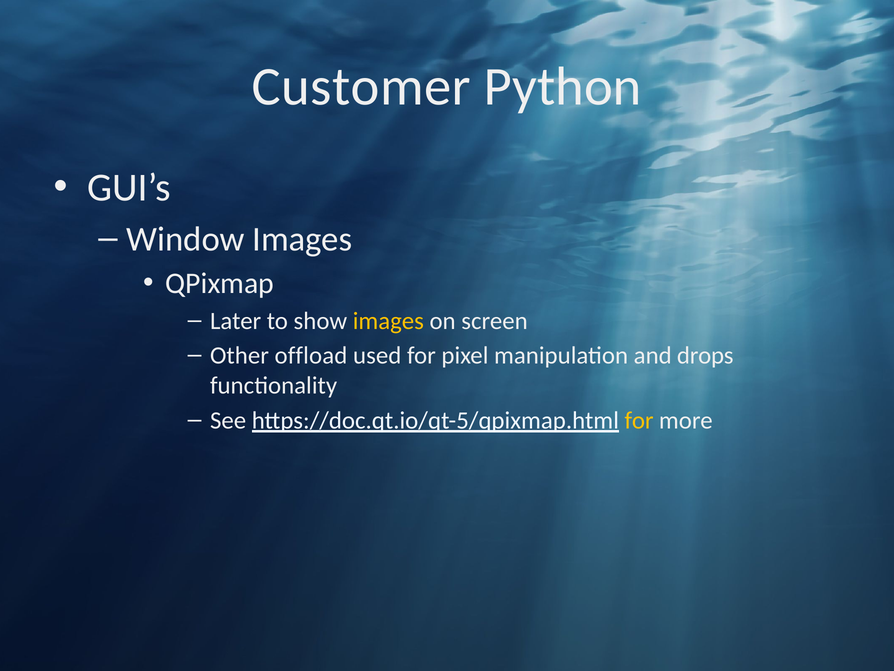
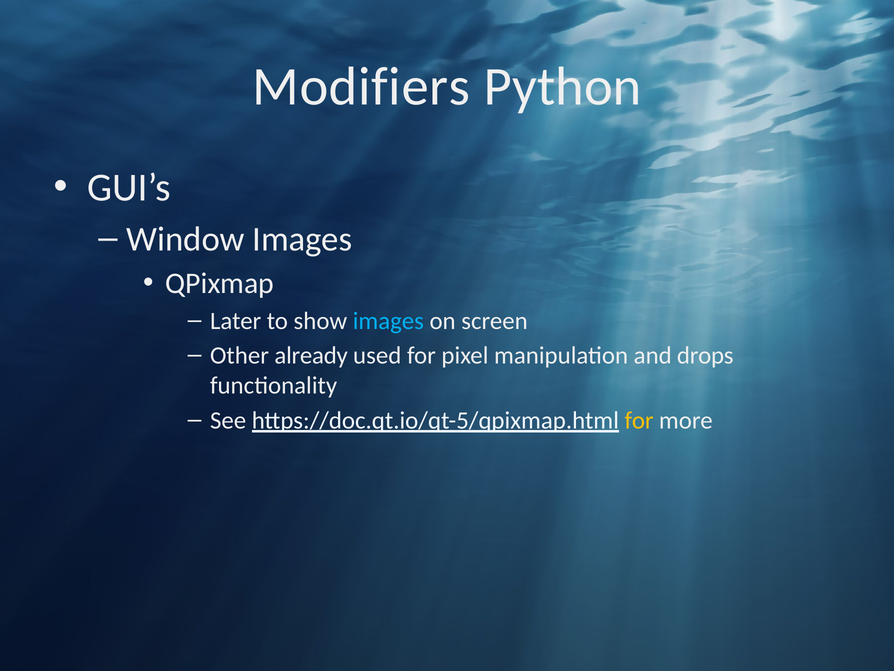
Customer: Customer -> Modifiers (361, 87)
images colour: yellow -> light blue (388, 321)
offload: offload -> already (311, 355)
